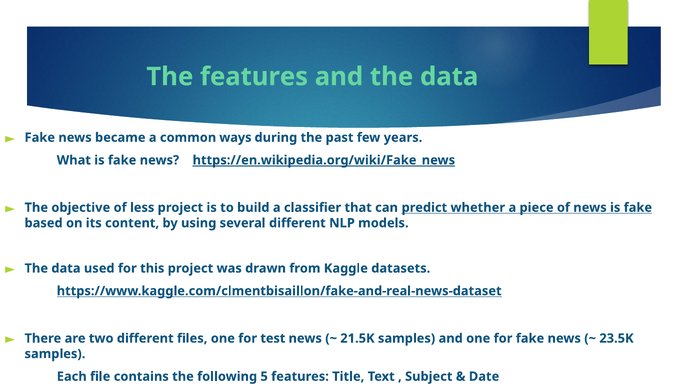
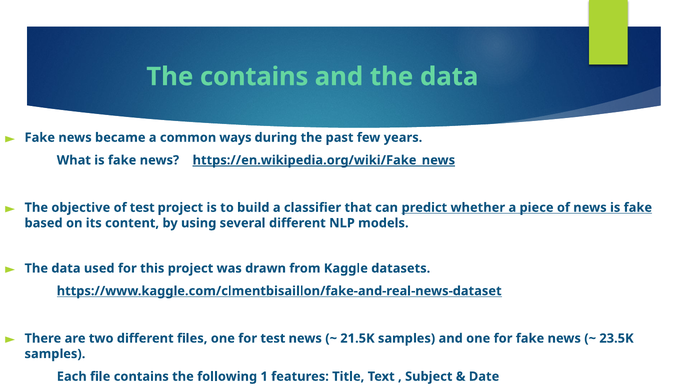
The features: features -> contains (254, 77)
of less: less -> test (142, 208)
5: 5 -> 1 (264, 377)
